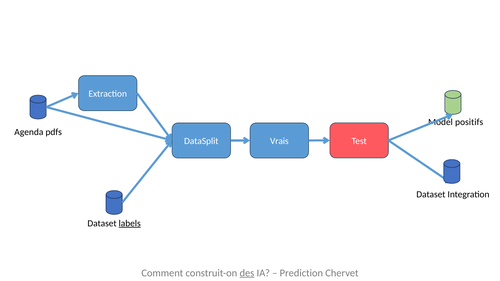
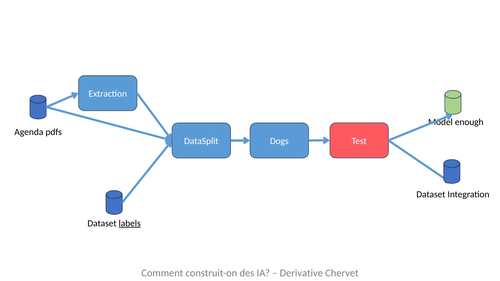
positifs: positifs -> enough (469, 122)
Vrais: Vrais -> Dogs (279, 141)
des underline: present -> none (247, 273)
Prediction: Prediction -> Derivative (301, 273)
